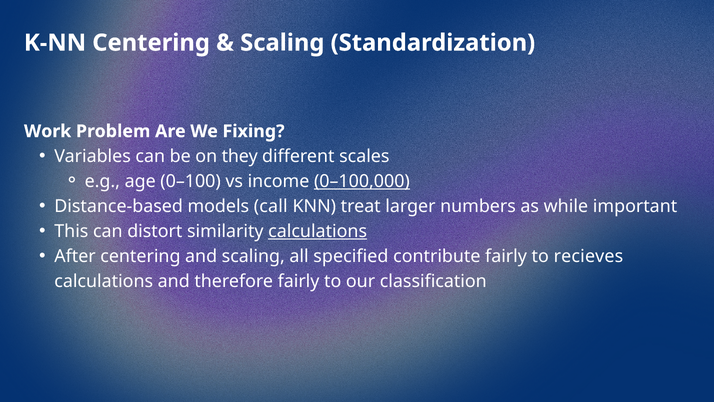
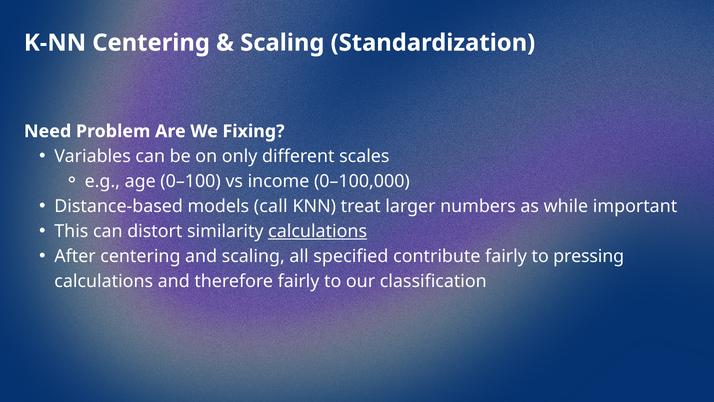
Work: Work -> Need (48, 131)
they: they -> only (240, 156)
0–100,000 underline: present -> none (362, 181)
recieves: recieves -> pressing (589, 256)
